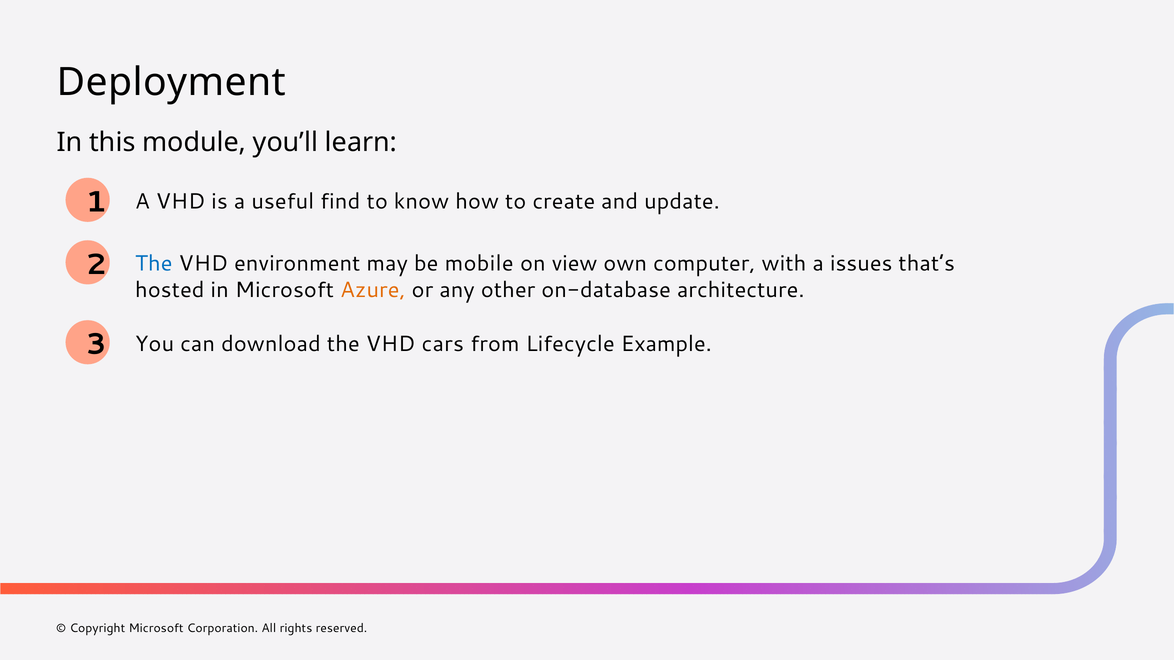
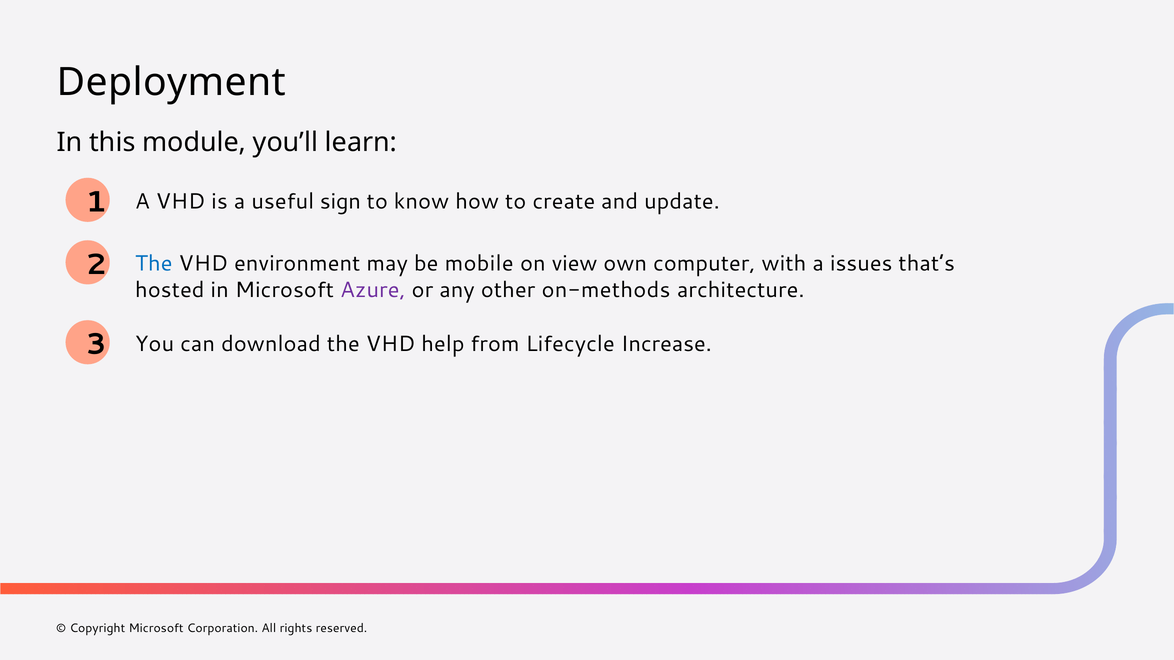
find: find -> sign (340, 201)
Azure colour: orange -> purple (373, 290)
on-database: on-database -> on-methods (606, 290)
cars: cars -> help (443, 344)
Example: Example -> Increase (666, 344)
